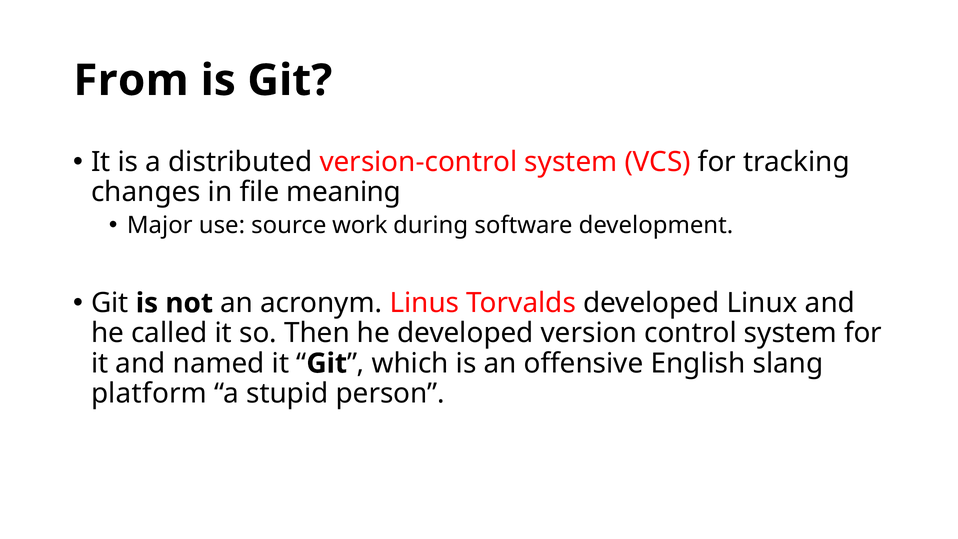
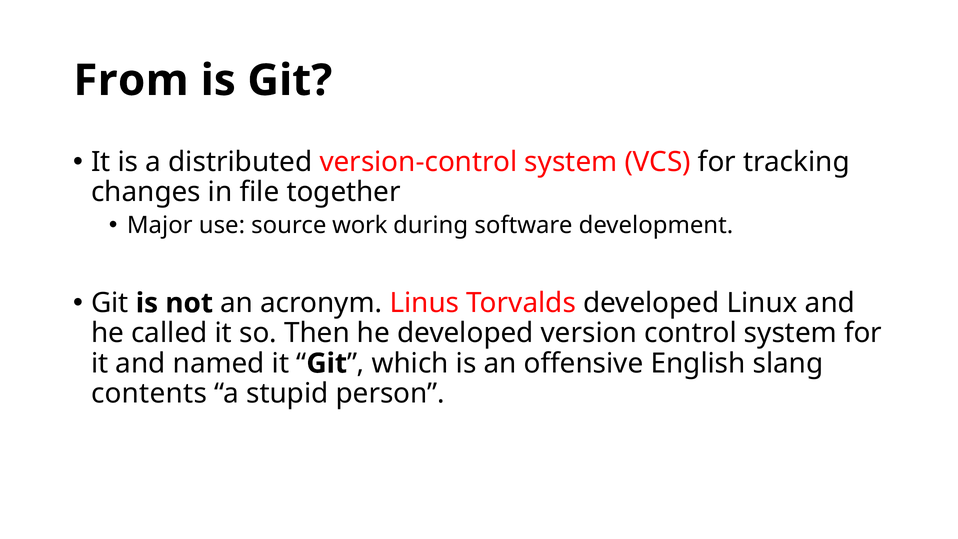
meaning: meaning -> together (344, 192)
platform: platform -> contents (149, 393)
